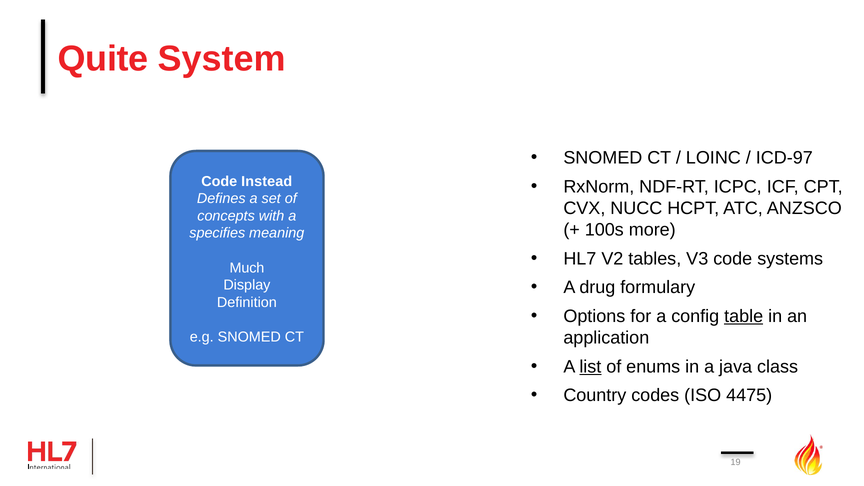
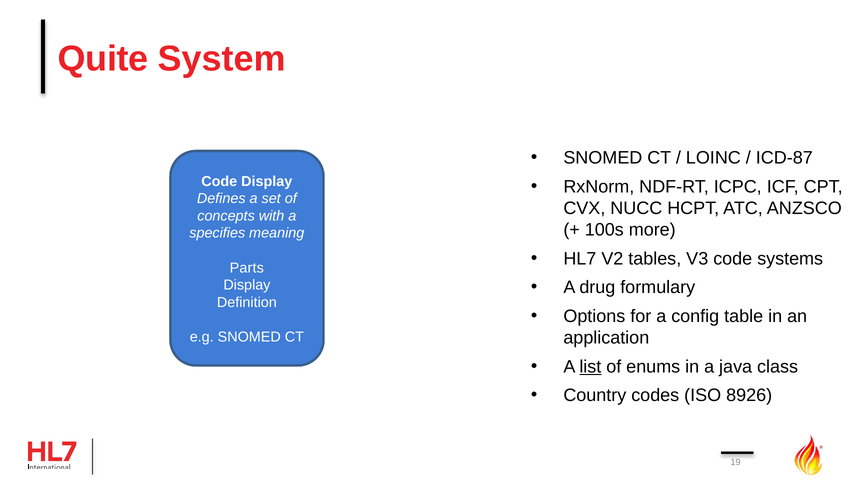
ICD-97: ICD-97 -> ICD-87 (784, 158)
Code Instead: Instead -> Display (267, 181)
Much: Much -> Parts (247, 268)
table underline: present -> none (744, 316)
4475: 4475 -> 8926 (749, 396)
